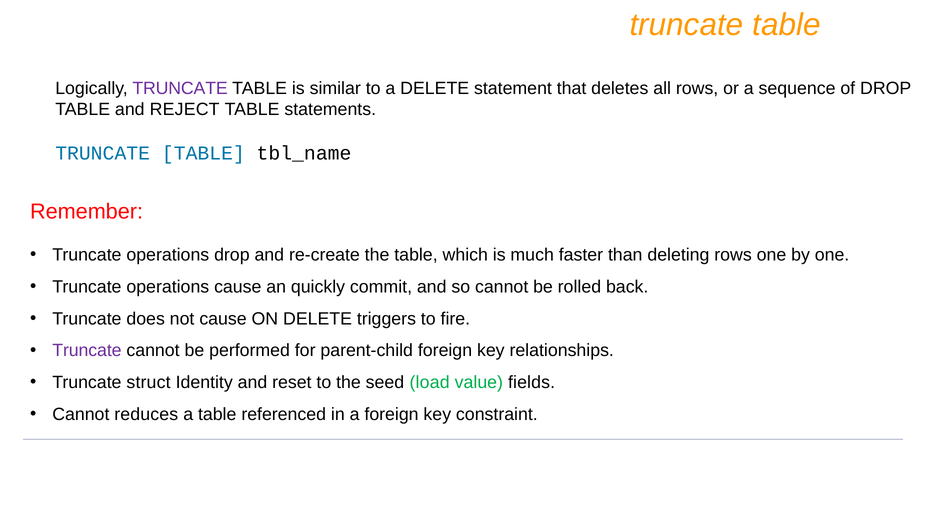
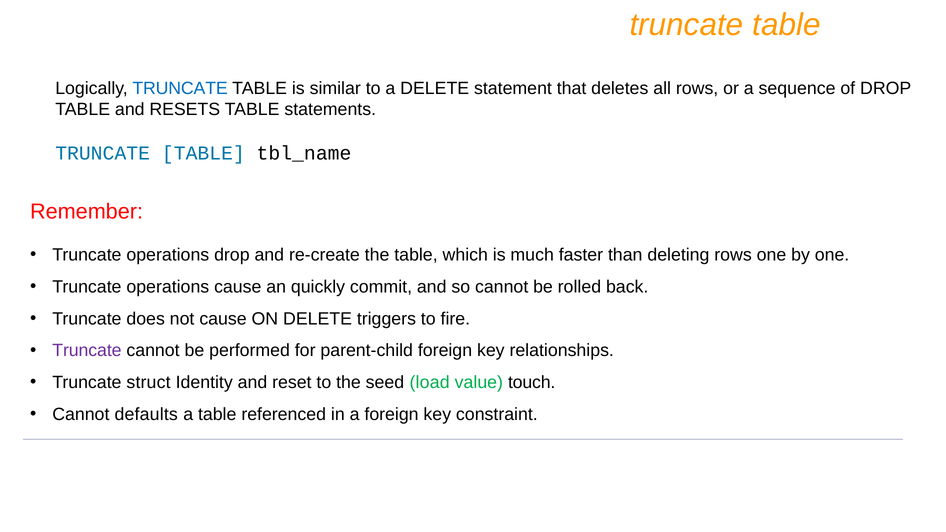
TRUNCATE colour: purple -> blue (180, 88)
REJECT: REJECT -> RESETS (185, 110)
fields: fields -> touch (532, 383)
reduces: reduces -> defaults (146, 415)
